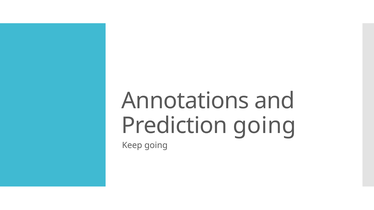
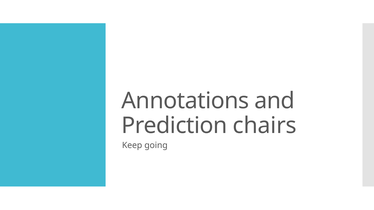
Prediction going: going -> chairs (265, 126)
